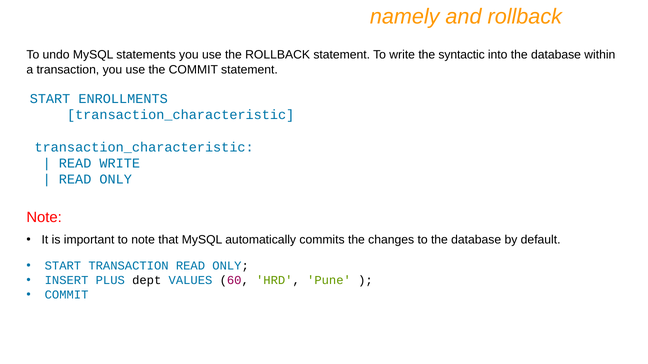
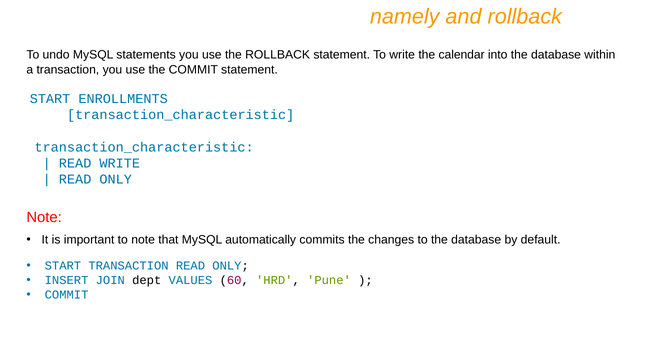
syntactic: syntactic -> calendar (462, 55)
PLUS: PLUS -> JOIN (110, 281)
